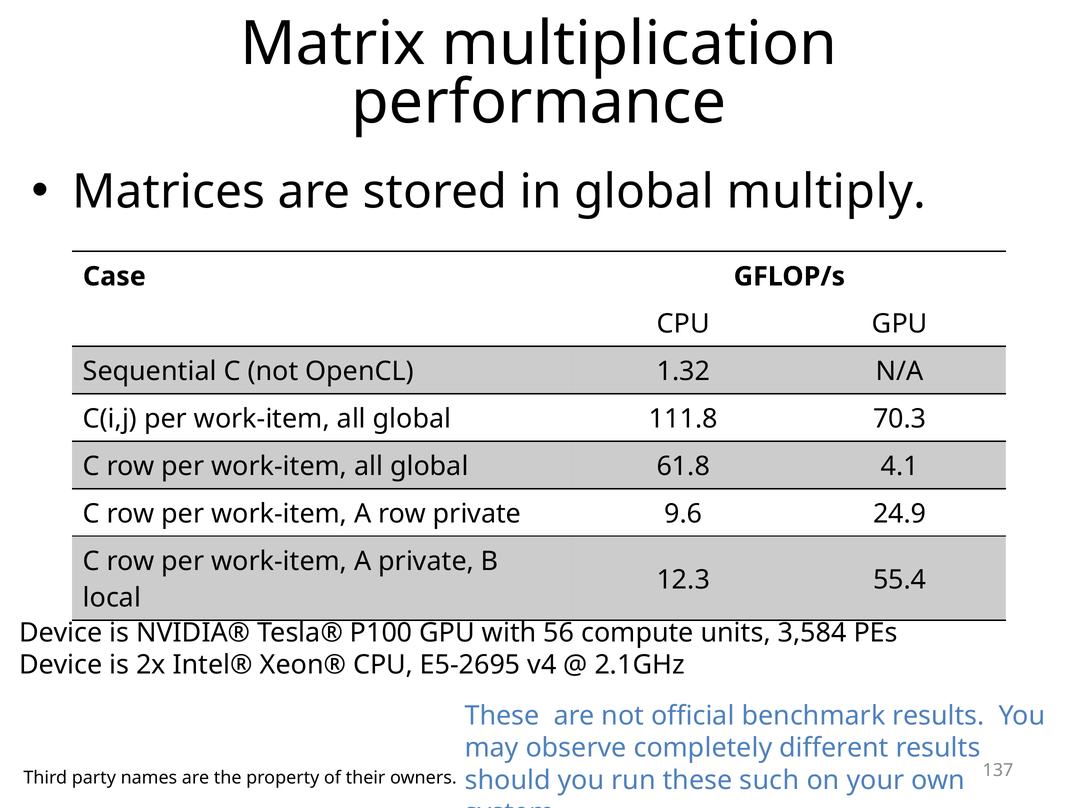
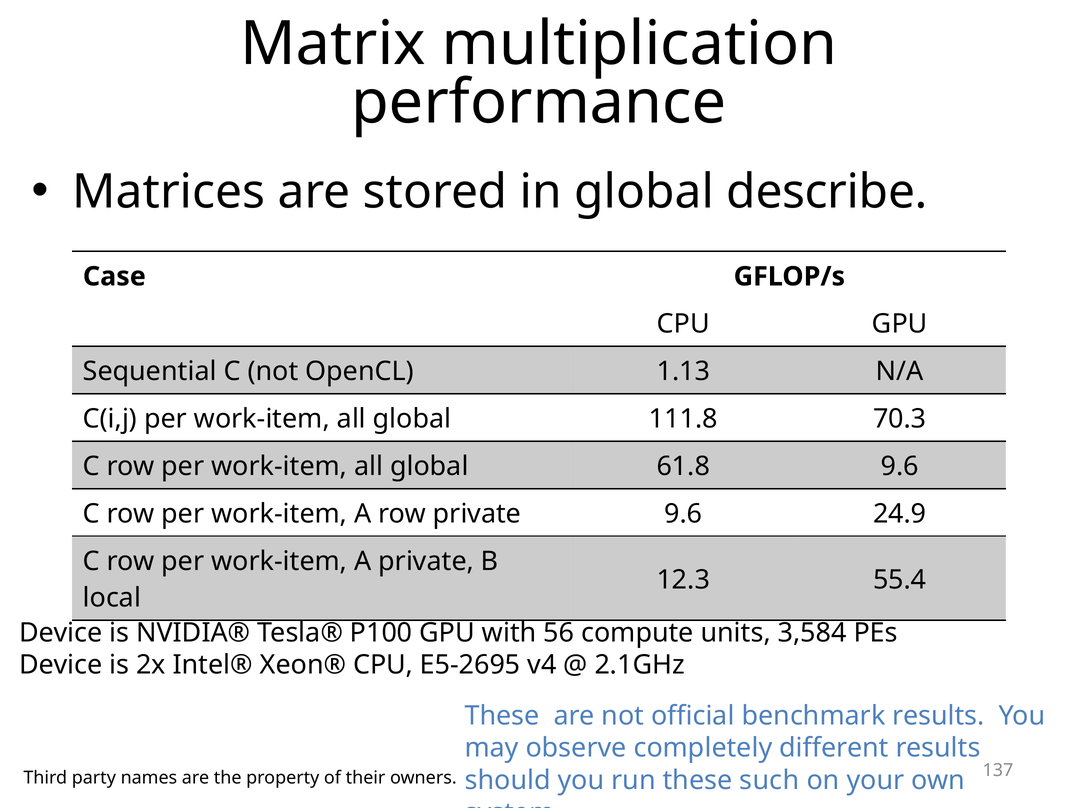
multiply: multiply -> describe (827, 192)
1.32: 1.32 -> 1.13 (683, 372)
61.8 4.1: 4.1 -> 9.6 (900, 467)
